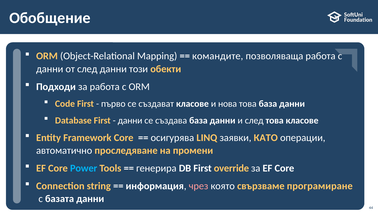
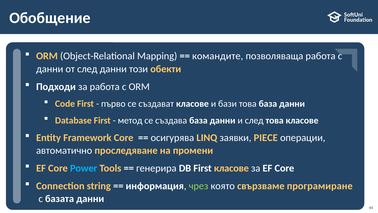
нова: нова -> бази (227, 104)
данни: данни -> метод (130, 120)
КАТО: КАТО -> PIECE (266, 137)
First override: override -> класове (231, 168)
чрез colour: pink -> light green (199, 186)
